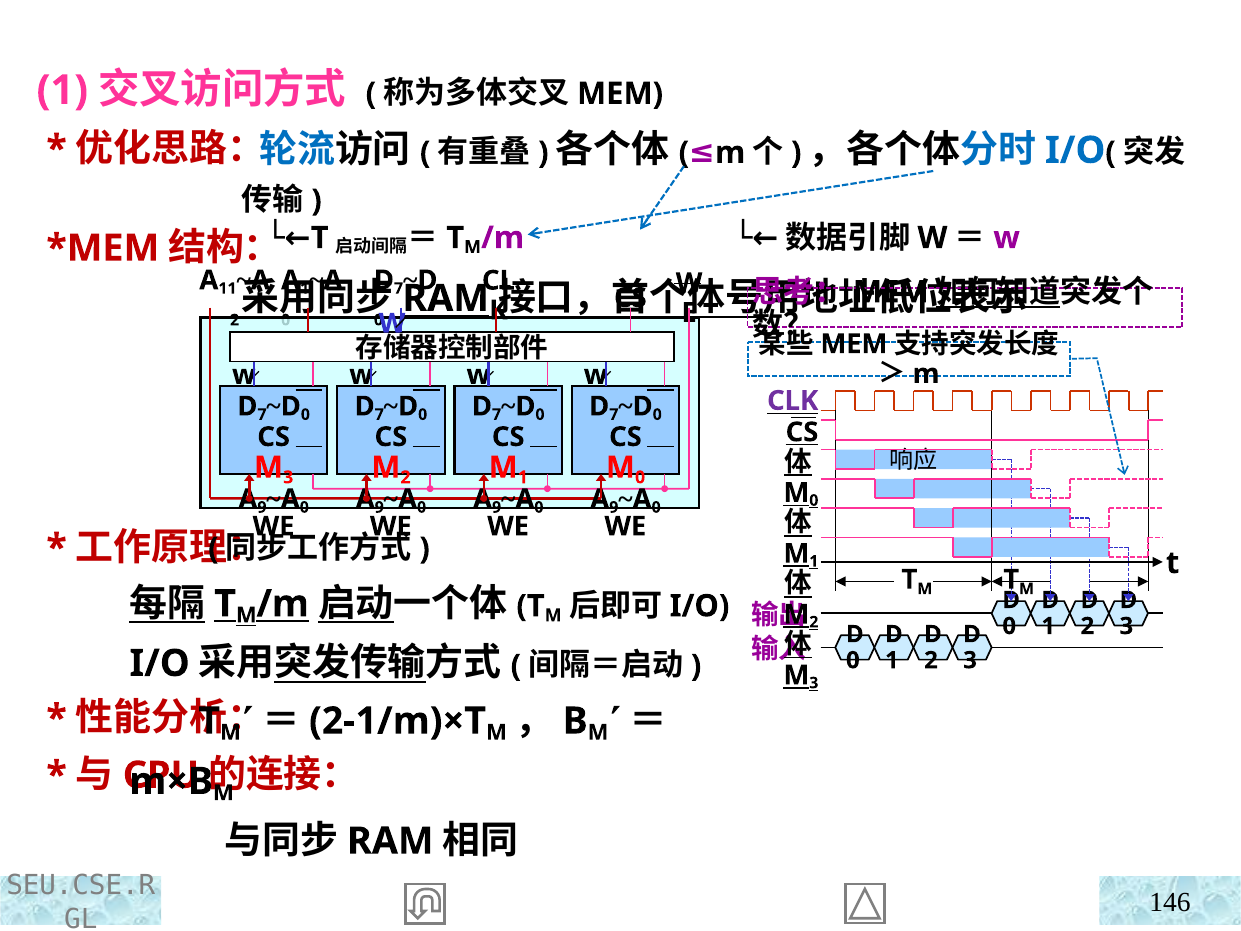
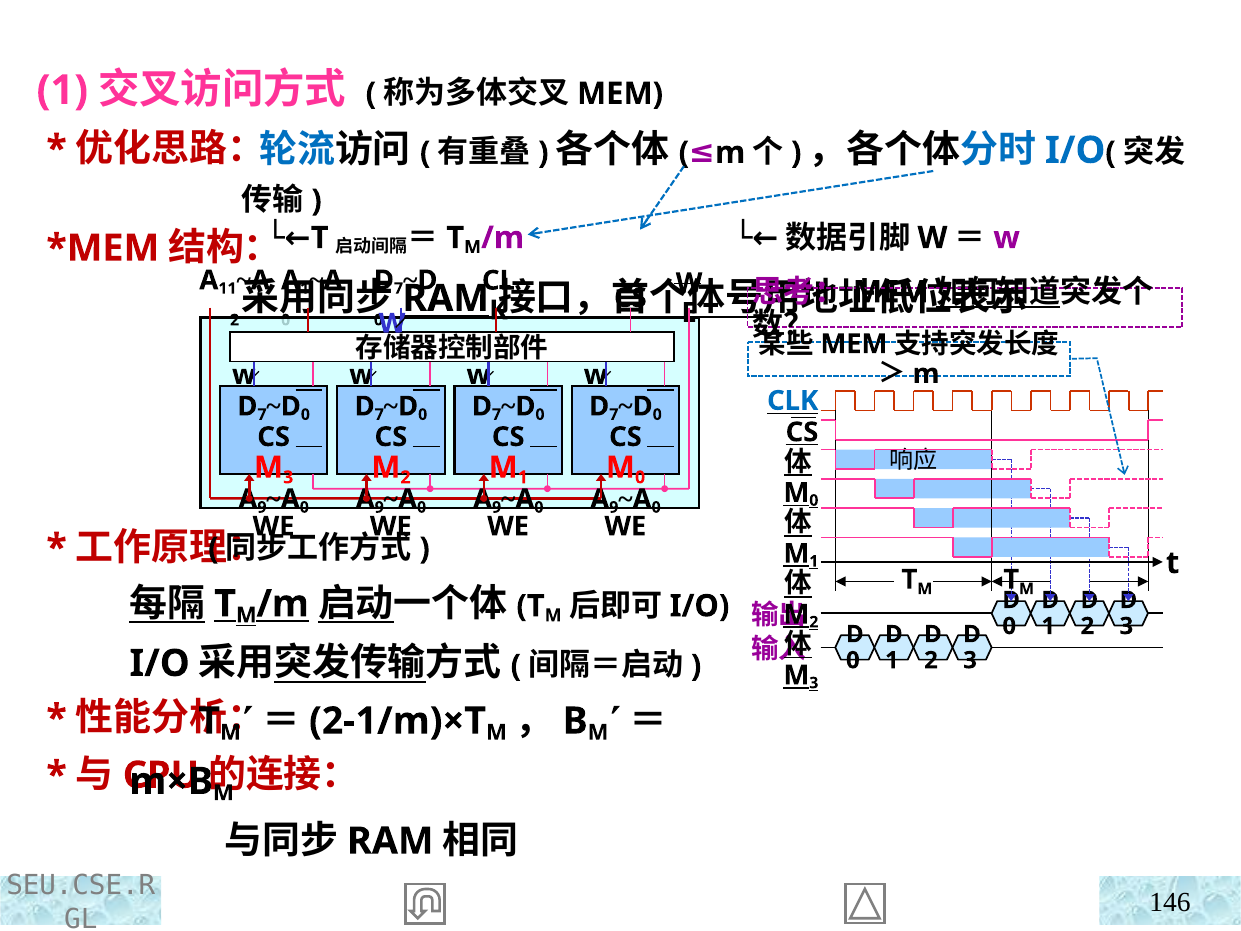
CLK colour: purple -> blue (793, 401)
